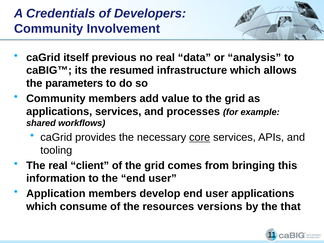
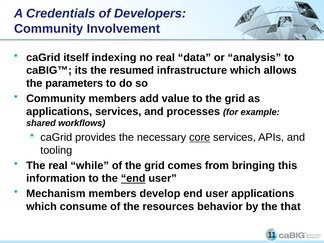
previous: previous -> indexing (114, 57)
client: client -> while (90, 165)
end underline: none -> present (133, 178)
Application: Application -> Mechanism (56, 194)
versions: versions -> behavior (220, 206)
